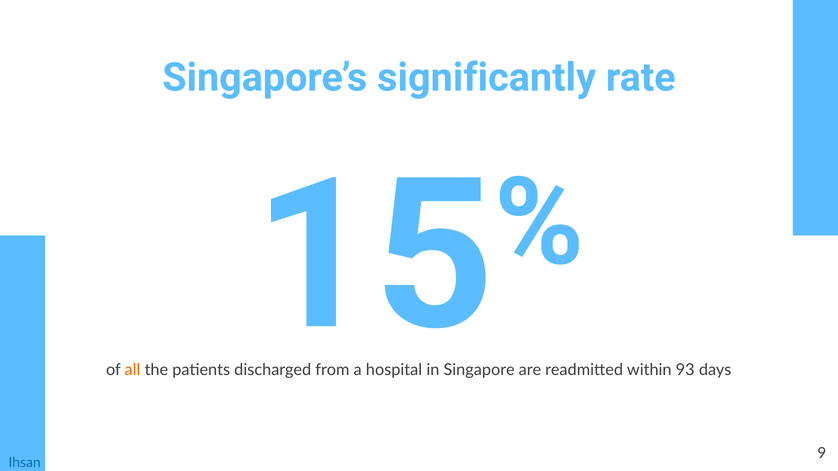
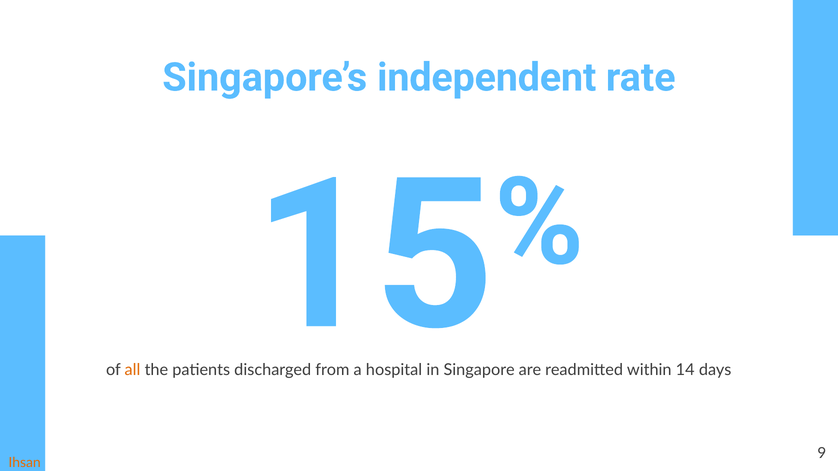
significantly: significantly -> independent (487, 78)
93: 93 -> 14 (685, 370)
Ihsan colour: blue -> orange (25, 463)
